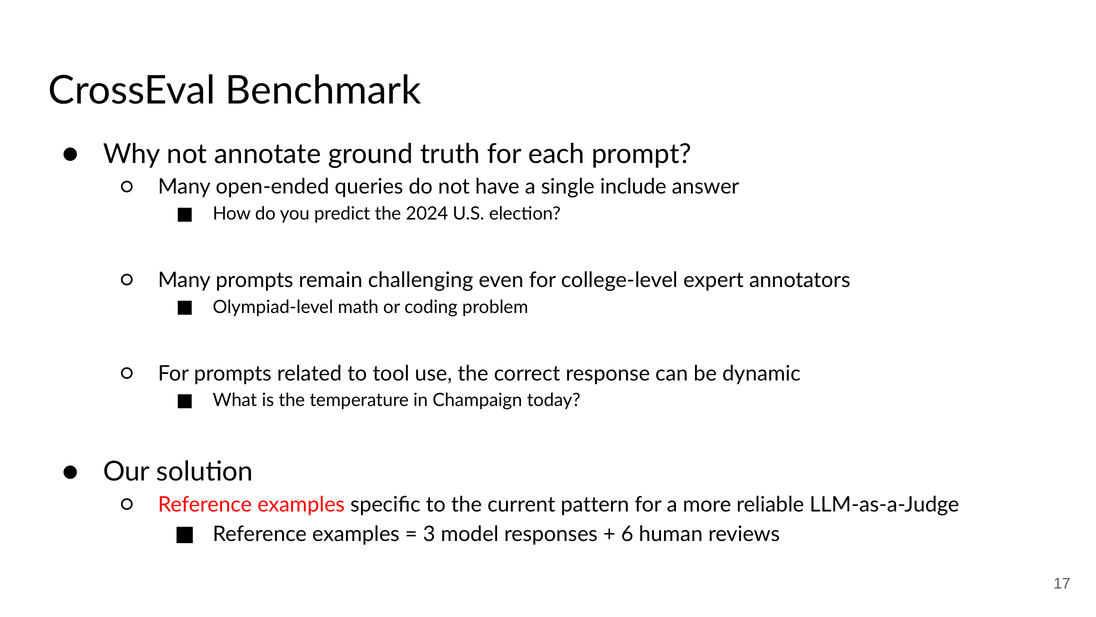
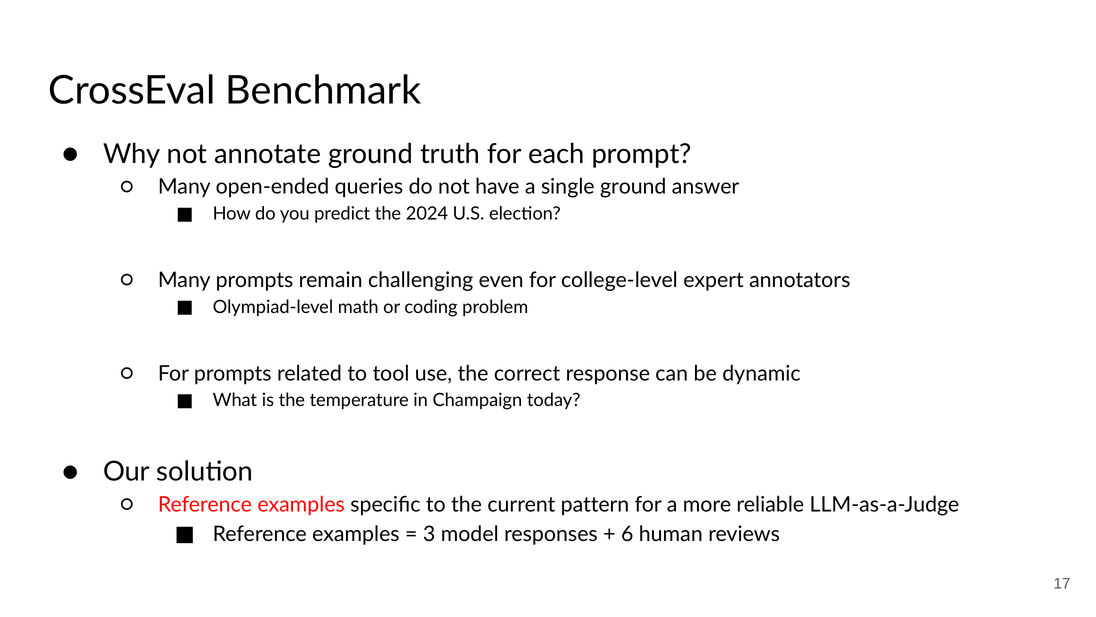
single include: include -> ground (633, 187)
